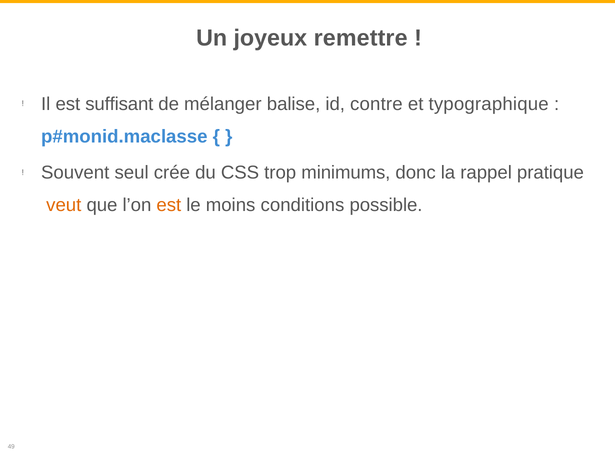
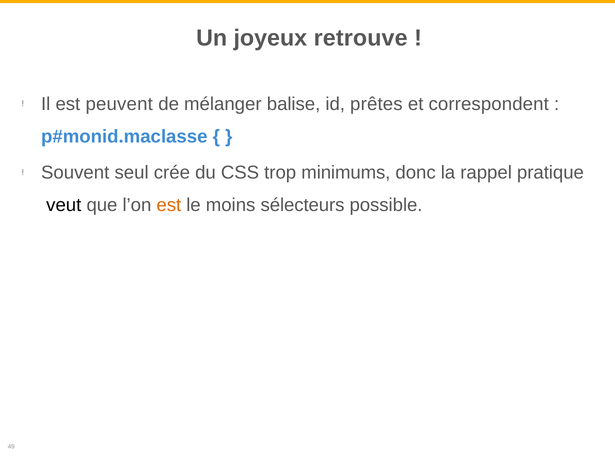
remettre: remettre -> retrouve (361, 38)
suffisant: suffisant -> peuvent (119, 104)
contre: contre -> prêtes (376, 104)
typographique: typographique -> correspondent (489, 104)
veut colour: orange -> black (64, 205)
conditions: conditions -> sélecteurs (303, 205)
